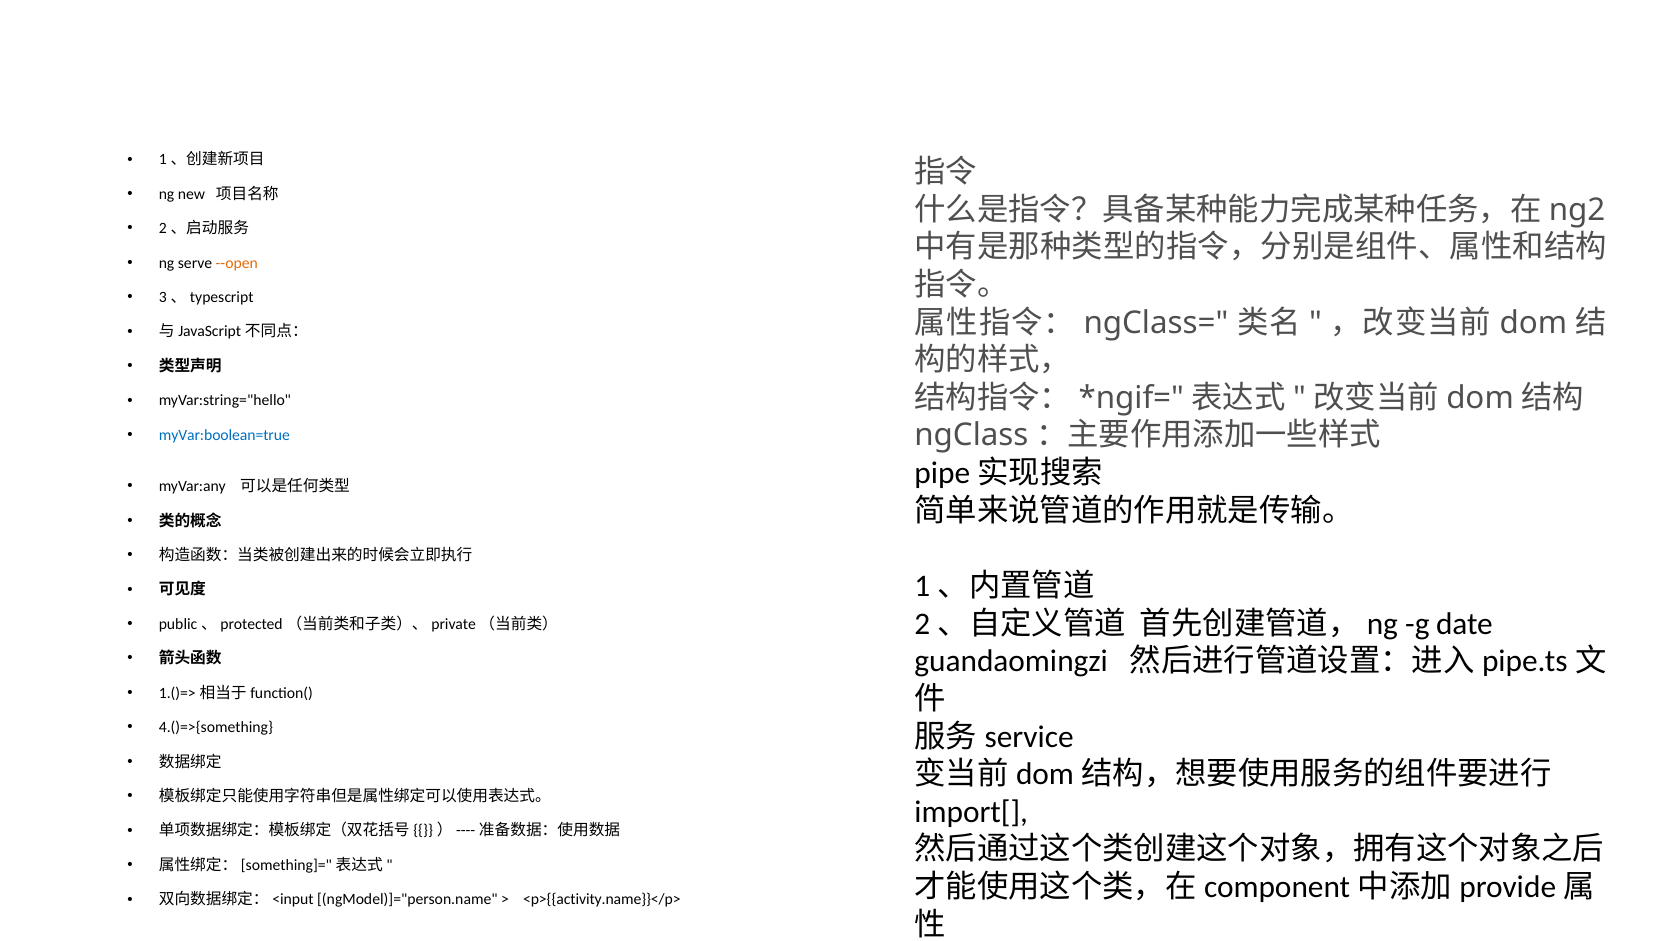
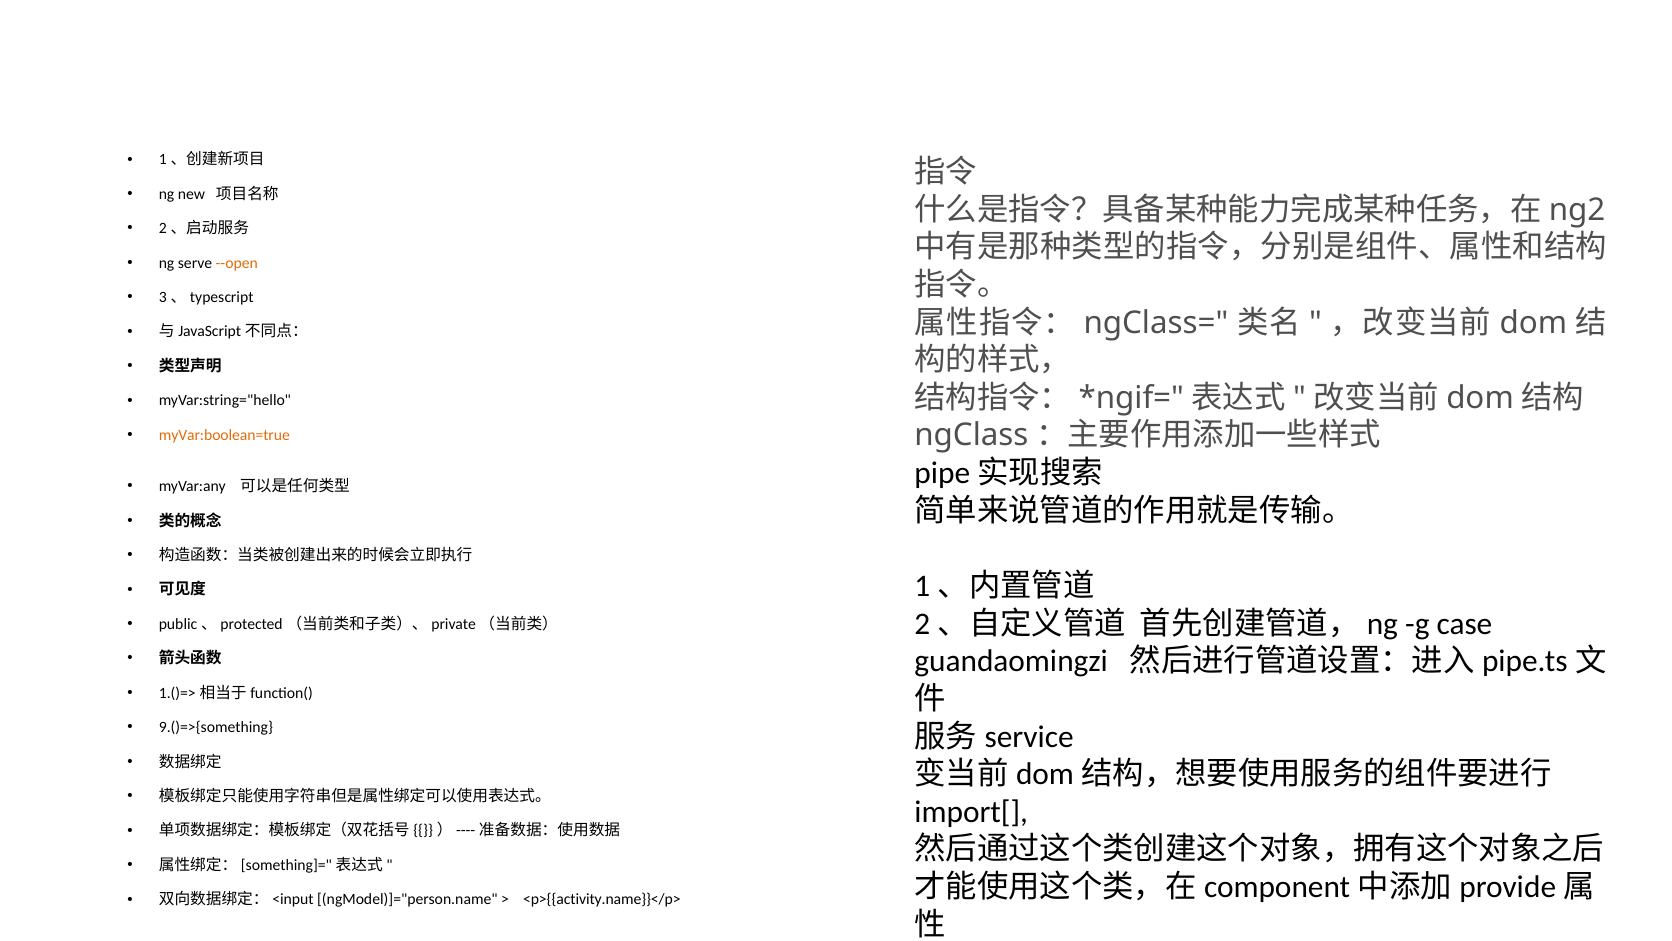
myVar:boolean=true colour: blue -> orange (224, 435)
date: date -> case (1464, 623)
4.()=>{something: 4.()=>{something -> 9.()=>{something (216, 727)
